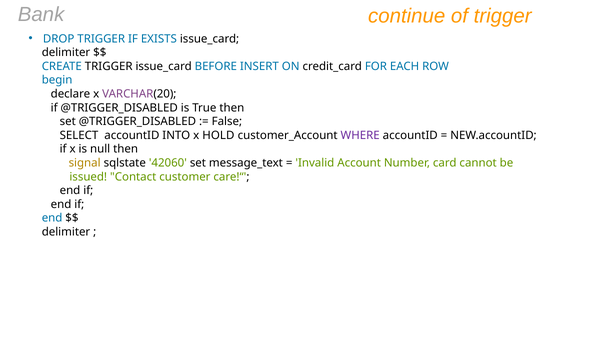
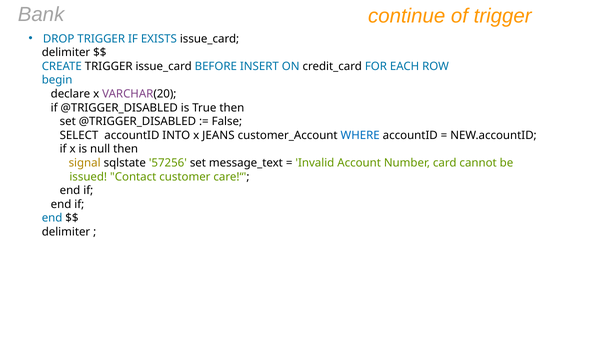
HOLD: HOLD -> JEANS (218, 135)
WHERE colour: purple -> blue (360, 135)
42060: 42060 -> 57256 (168, 163)
